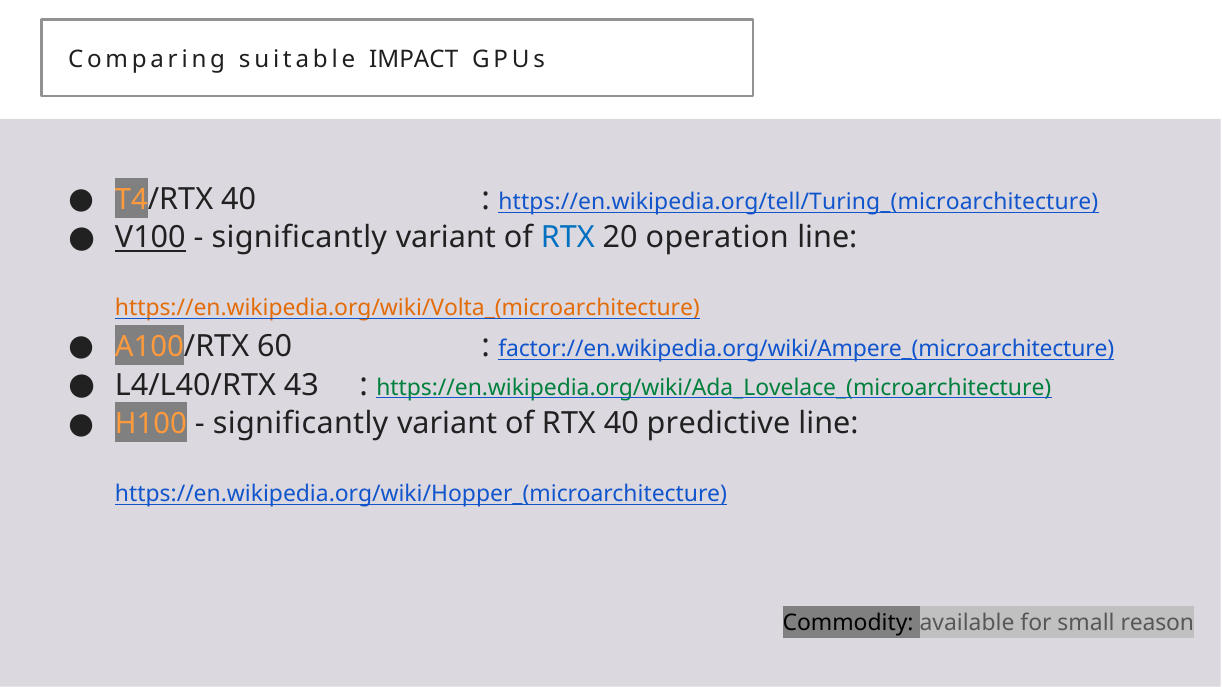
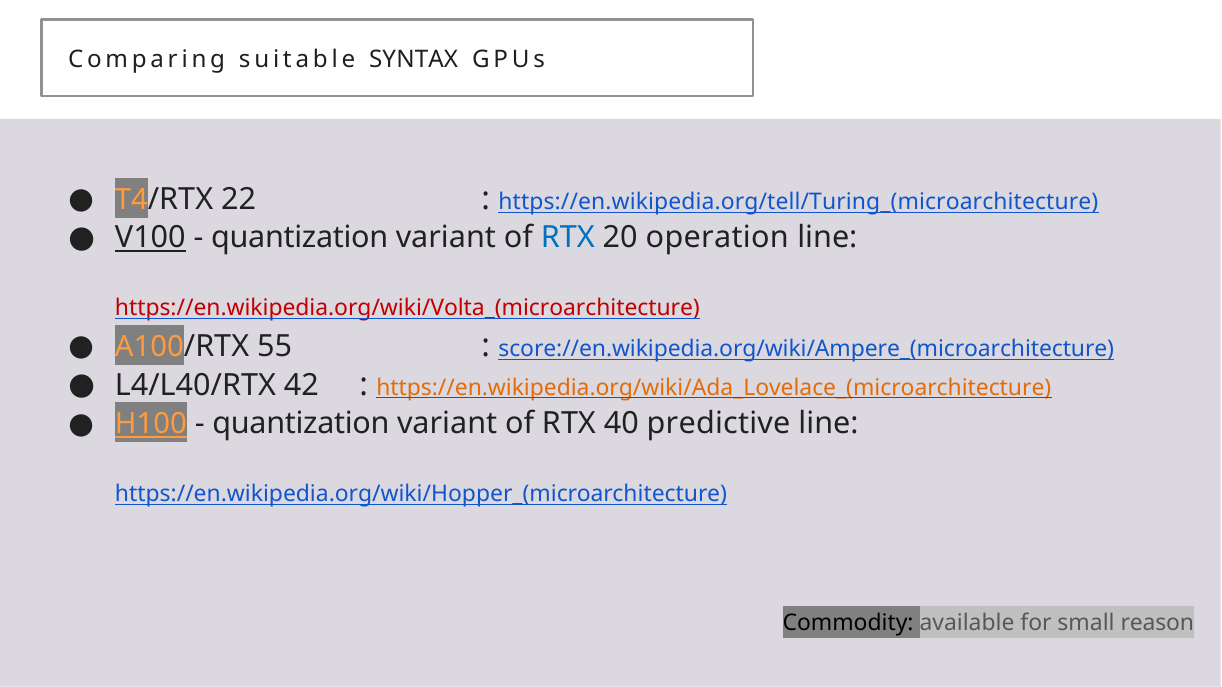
IMPACT: IMPACT -> SYNTAX (414, 60)
T4/RTX 40: 40 -> 22 (239, 199)
significantly: significantly -> quantization (300, 238)
https://en.wikipedia.org/wiki/Volta_(microarchitecture colour: orange -> red (407, 309)
60: 60 -> 55 (275, 347)
factor://en.wikipedia.org/wiki/Ampere_(microarchitecture: factor://en.wikipedia.org/wiki/Ampere_(microarchitecture -> score://en.wikipedia.org/wiki/Ampere_(microarchitecture (806, 349)
43: 43 -> 42 (301, 385)
https://en.wikipedia.org/wiki/Ada_Lovelace_(microarchitecture colour: green -> orange (714, 388)
H100 underline: none -> present (151, 424)
significantly: significantly -> quantization (301, 424)
